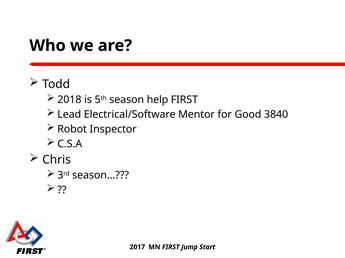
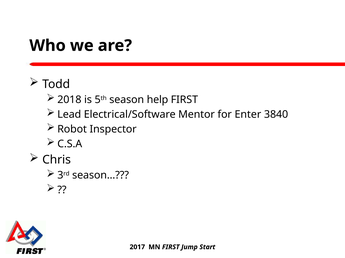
Good: Good -> Enter (248, 115)
